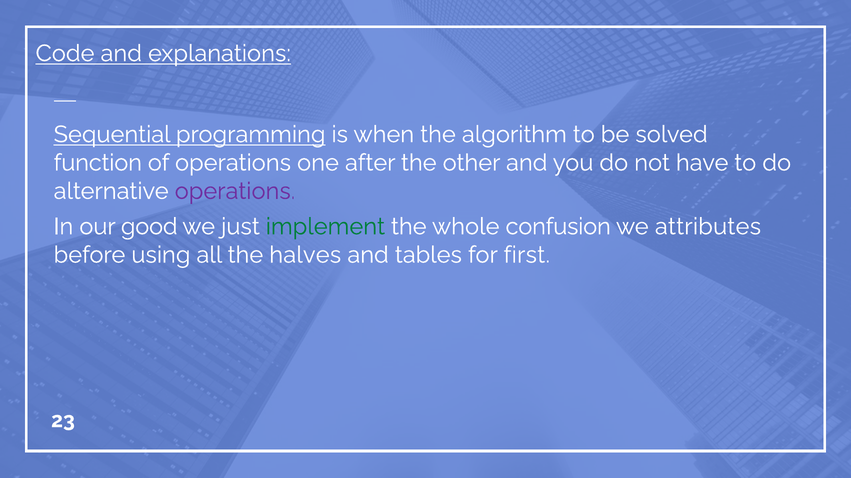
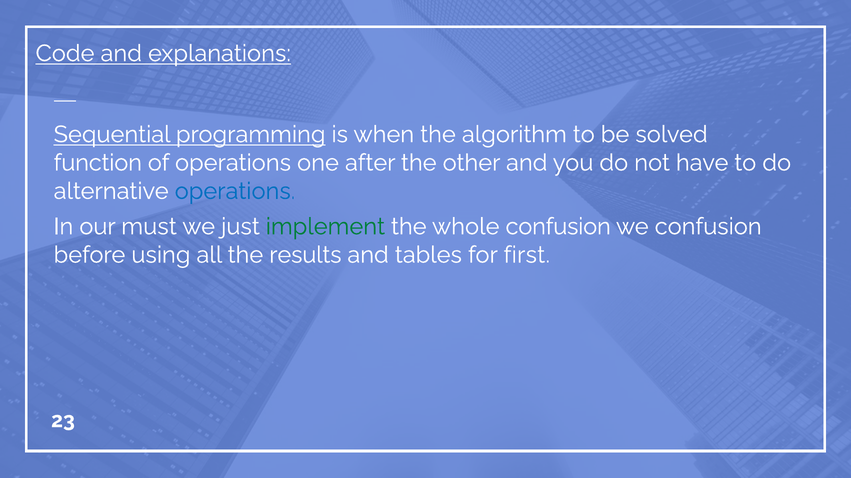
operations colour: purple -> blue (235, 191)
good: good -> must (149, 227)
we attributes: attributes -> confusion (708, 227)
halves: halves -> results (305, 255)
